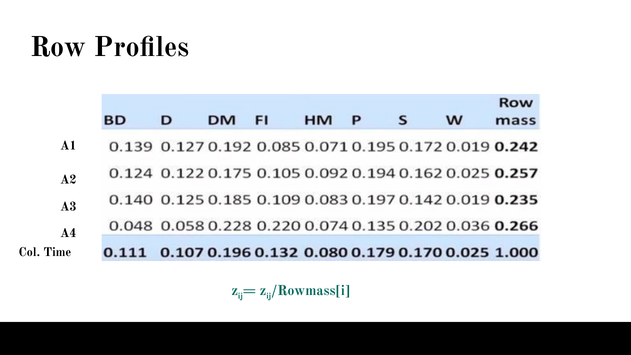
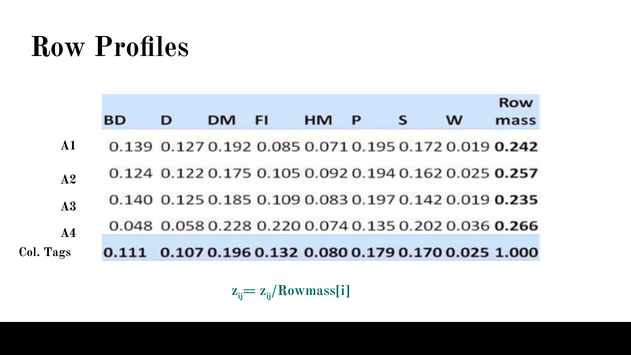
Time: Time -> Tags (57, 252)
